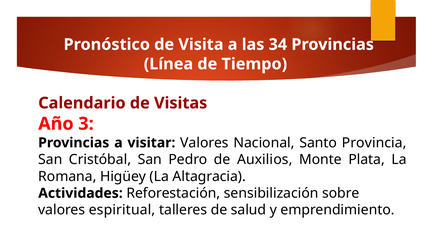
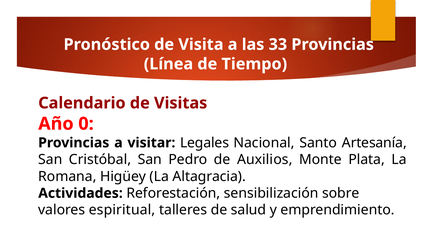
34: 34 -> 33 (278, 44)
3: 3 -> 0 (86, 124)
visitar Valores: Valores -> Legales (205, 142)
Provincia: Provincia -> Artesanía (374, 142)
